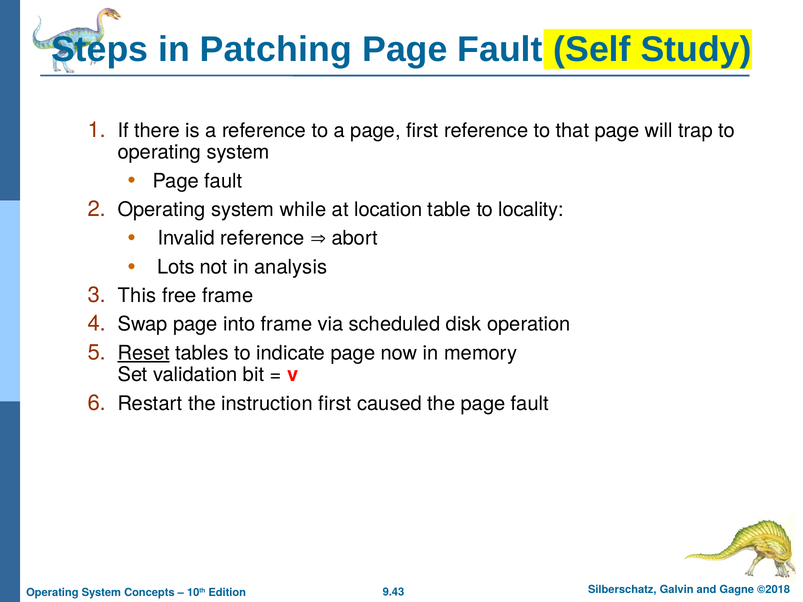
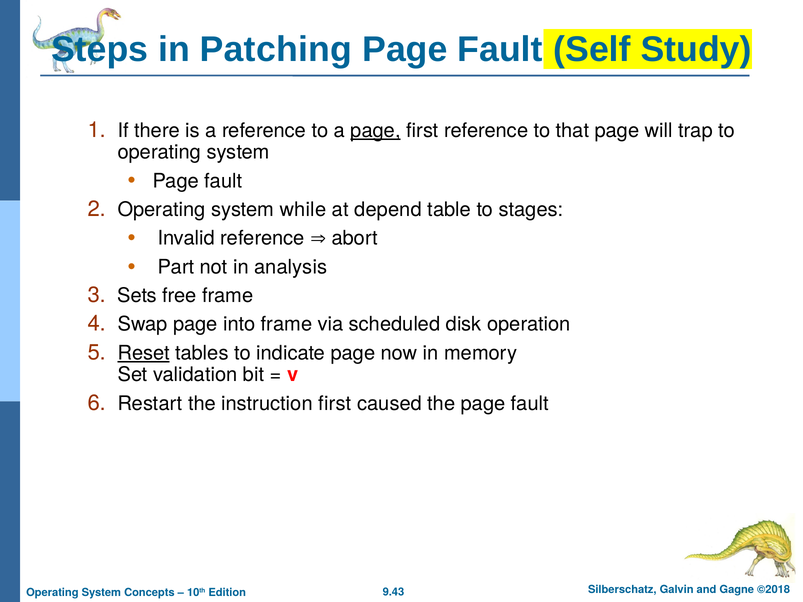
page underline: none -> present (376, 131)
location: location -> depend (388, 210)
locality: locality -> stages (531, 210)
Lots: Lots -> Part (176, 267)
This: This -> Sets (137, 296)
